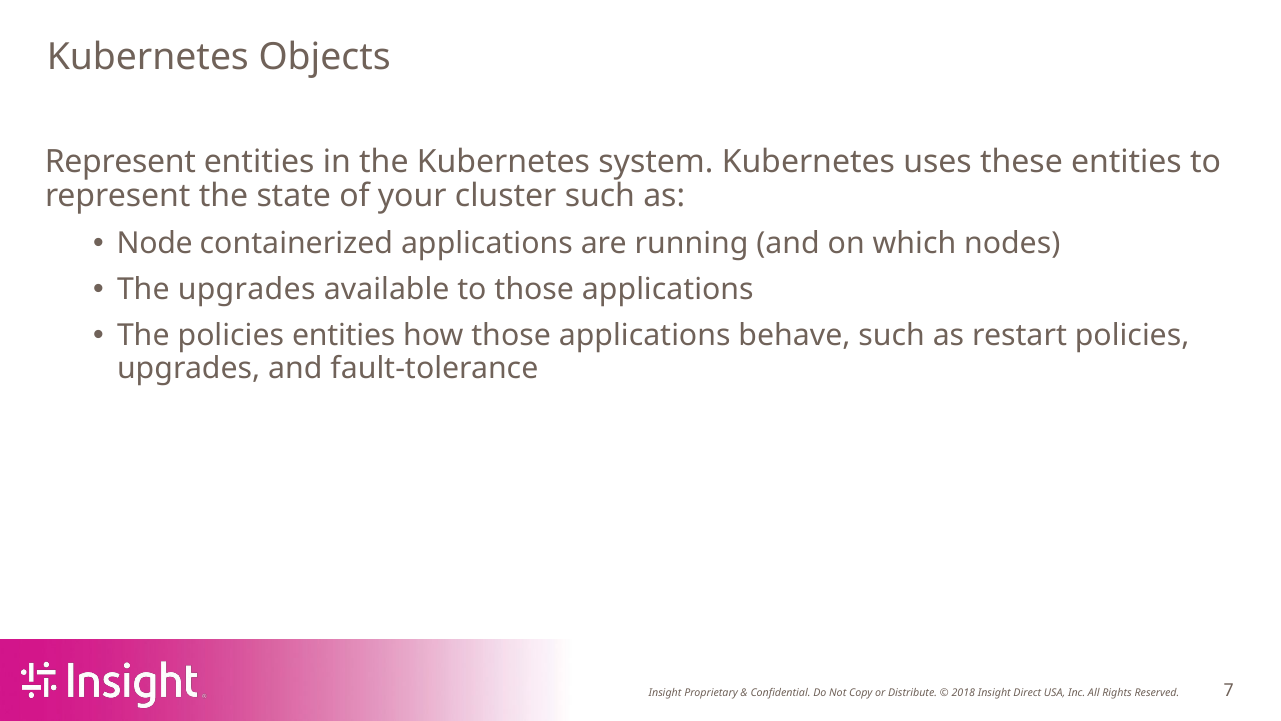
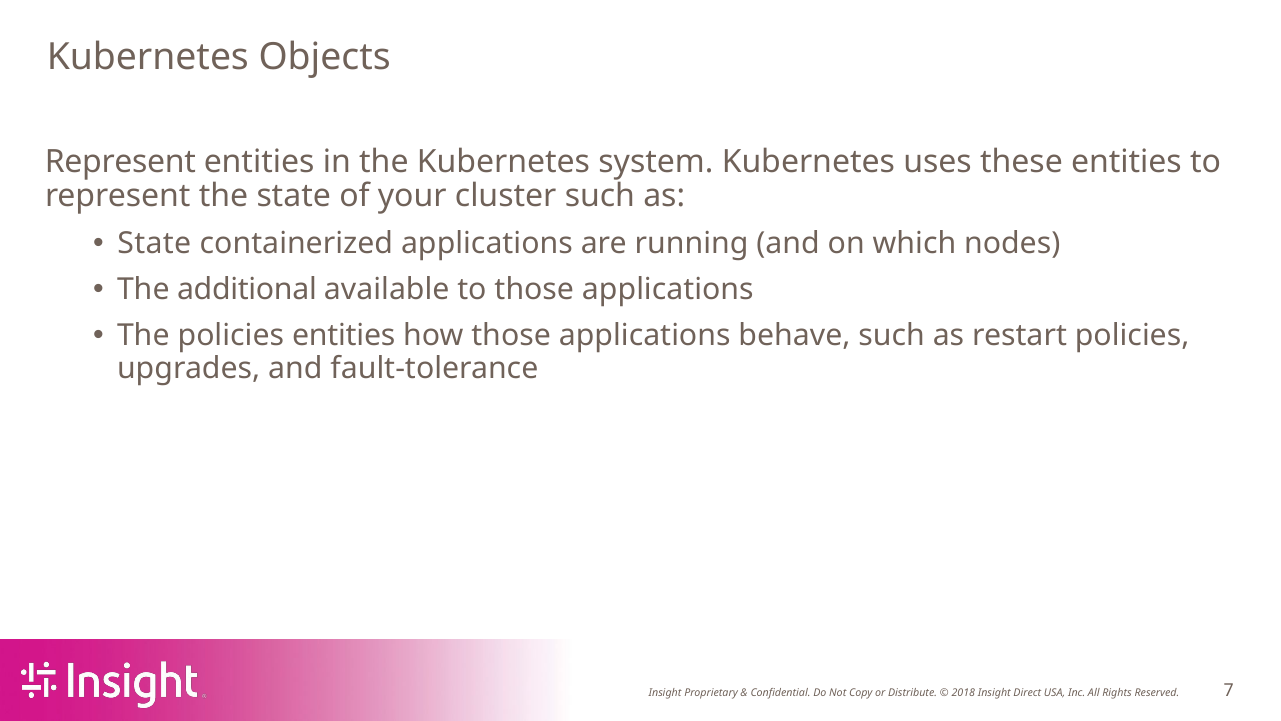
Node: Node -> State (154, 243)
The upgrades: upgrades -> additional (247, 289)
